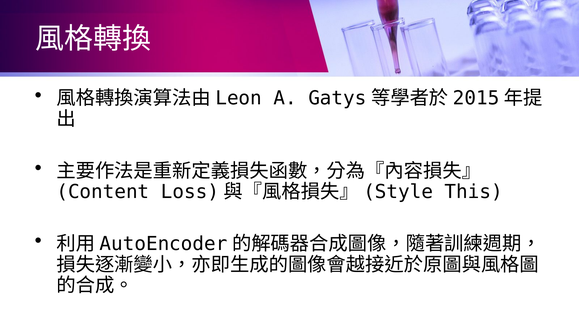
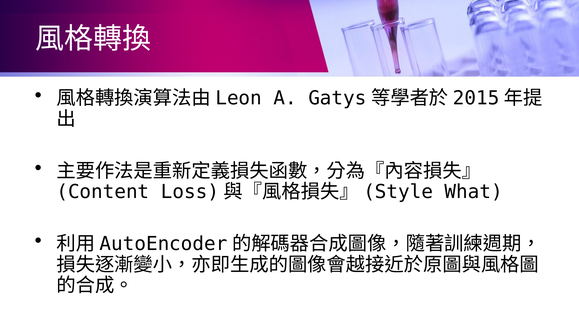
This: This -> What (474, 192)
